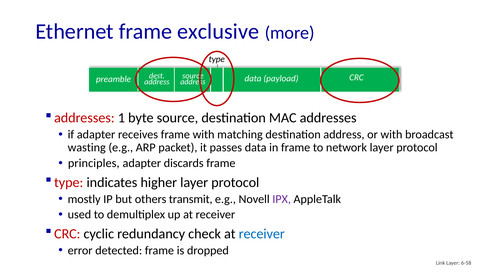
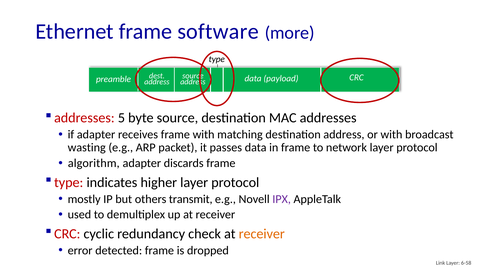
exclusive: exclusive -> software (218, 31)
1: 1 -> 5 (121, 118)
principles: principles -> algorithm (94, 163)
receiver colour: blue -> orange (262, 234)
